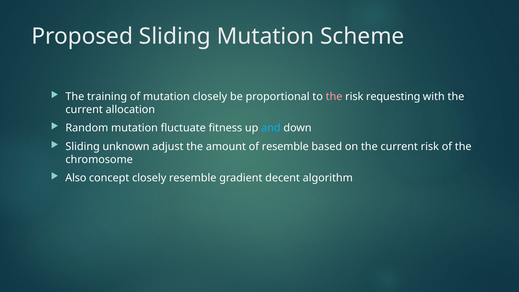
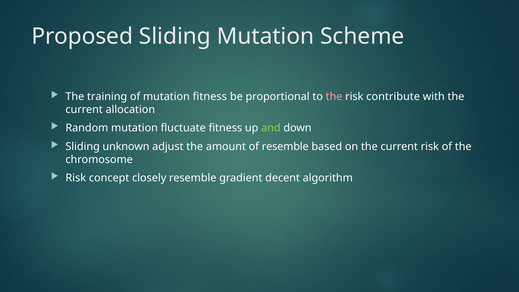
mutation closely: closely -> fitness (210, 97)
requesting: requesting -> contribute (393, 97)
and colour: light blue -> light green (271, 128)
Also: Also -> Risk (76, 178)
